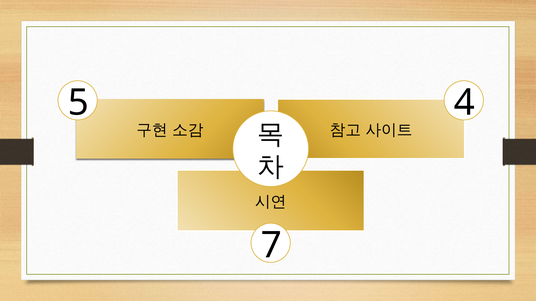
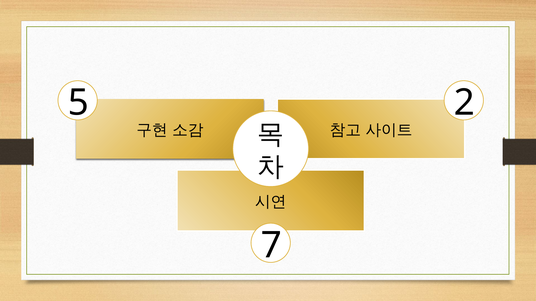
4: 4 -> 2 (464, 103)
